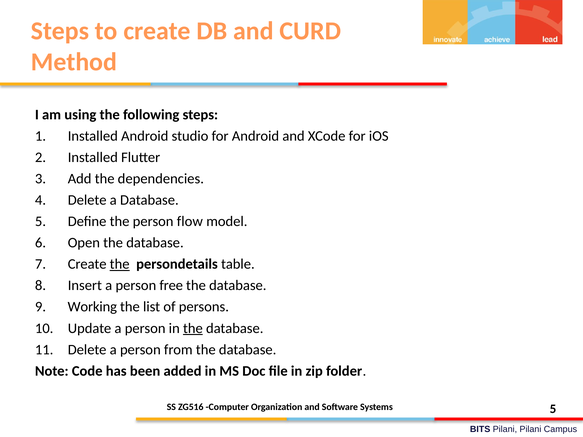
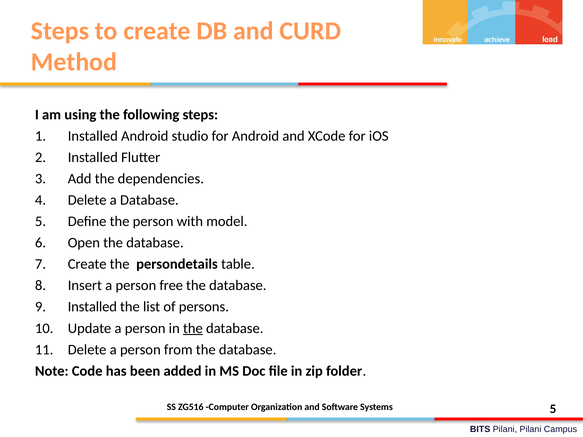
flow: flow -> with (190, 222)
the underline: present -> none (120, 264)
Working: Working -> Installed (92, 307)
